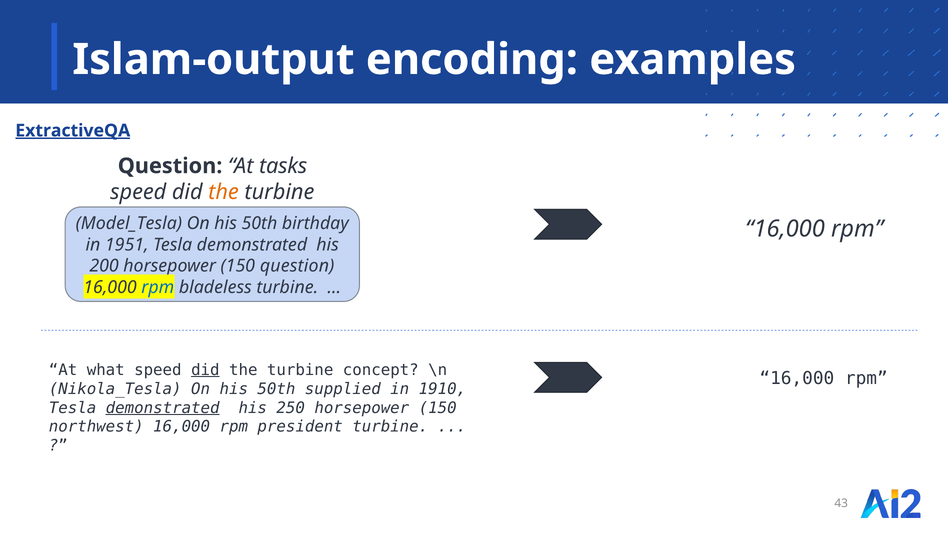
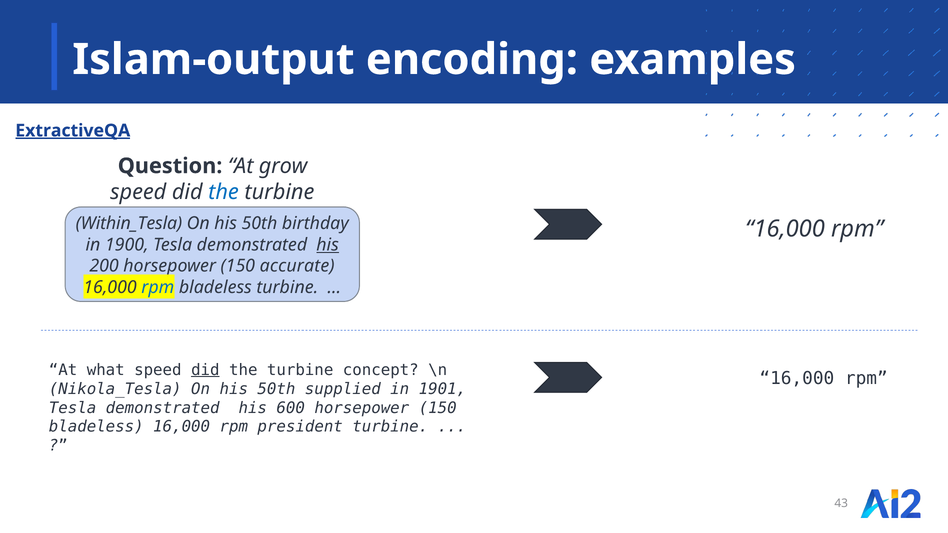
tasks: tasks -> grow (283, 166)
the colour: orange -> blue (223, 192)
Model_Tesla: Model_Tesla -> Within_Tesla (129, 224)
1951: 1951 -> 1900 (127, 245)
his underline: none -> present (328, 245)
150 question: question -> accurate (297, 266)
1910: 1910 -> 1901 (442, 389)
demonstrated underline: present -> none (163, 408)
250: 250 -> 600 (291, 408)
northwest: northwest -> bladeless (96, 427)
